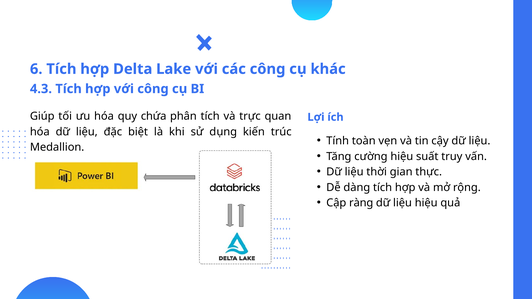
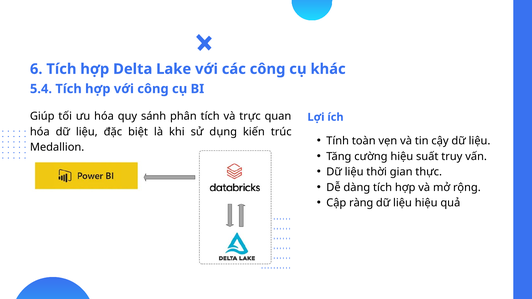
4.3: 4.3 -> 5.4 (41, 89)
chứa: chứa -> sánh (154, 116)
